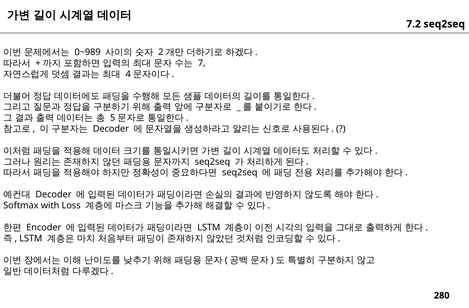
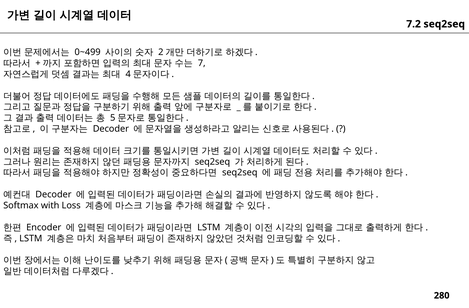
0~989: 0~989 -> 0~499 (88, 52)
